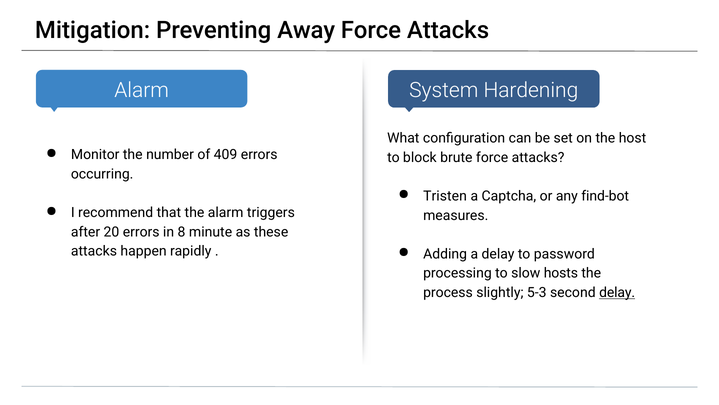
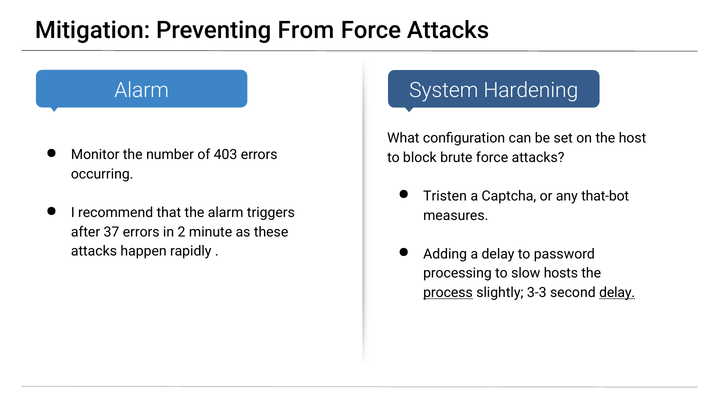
Away: Away -> From (306, 30)
409: 409 -> 403 (225, 155)
find-bot: find-bot -> that-bot (605, 196)
20: 20 -> 37 (111, 232)
8: 8 -> 2 (182, 232)
process underline: none -> present (448, 292)
5-3: 5-3 -> 3-3 (537, 292)
